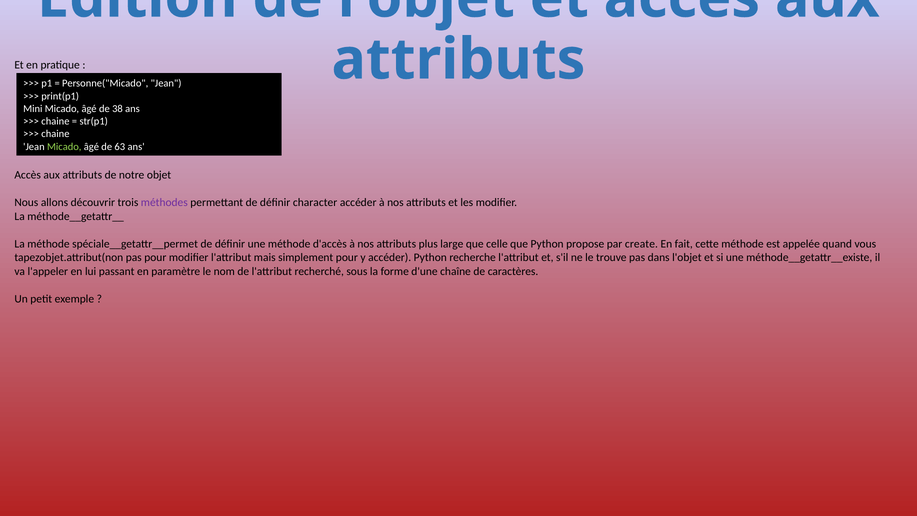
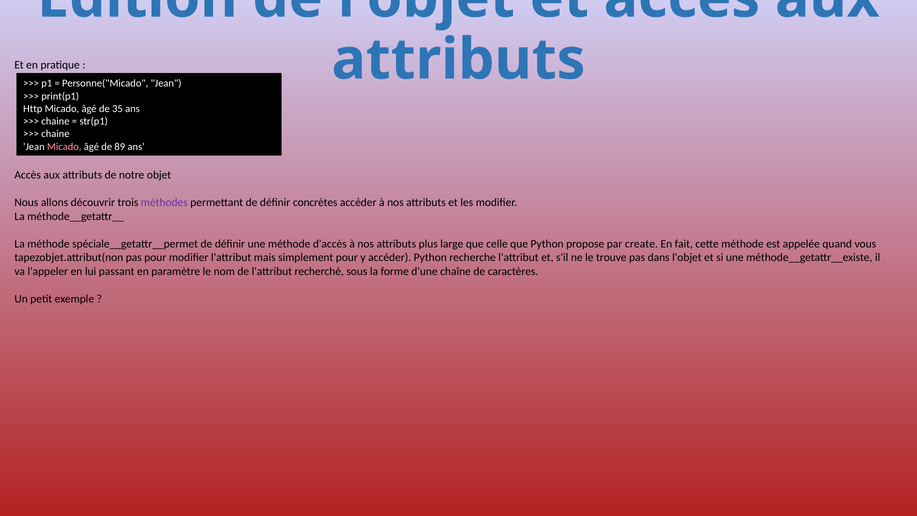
Mini: Mini -> Http (33, 109)
38: 38 -> 35 (117, 109)
Micado colour: light green -> pink (64, 147)
63: 63 -> 89 (120, 147)
character: character -> concrètes (315, 202)
